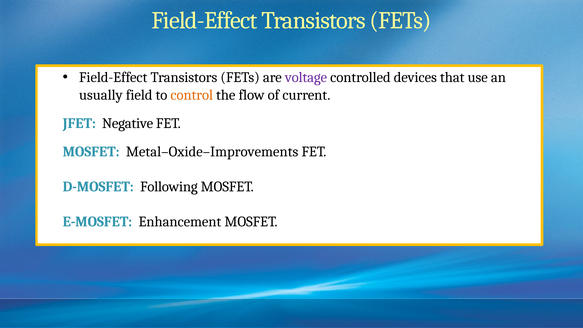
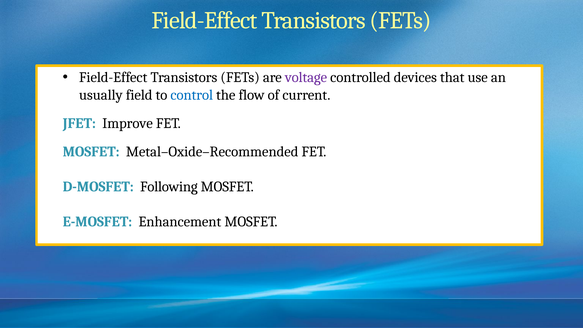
control colour: orange -> blue (192, 95)
Negative: Negative -> Improve (128, 123)
Metal–Oxide–Improvements: Metal–Oxide–Improvements -> Metal–Oxide–Recommended (212, 152)
